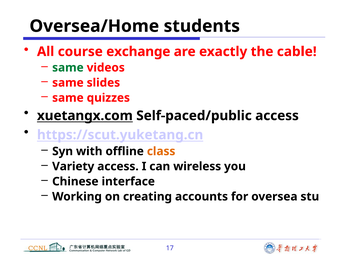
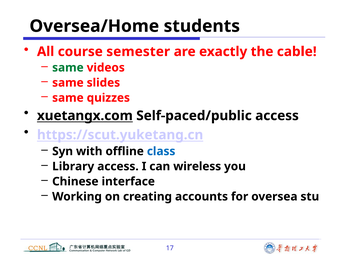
exchange: exchange -> semester (138, 52)
class colour: orange -> blue (161, 151)
Variety: Variety -> Library (73, 167)
